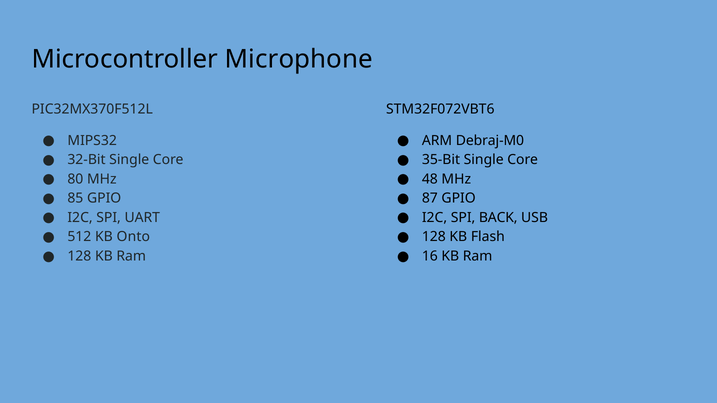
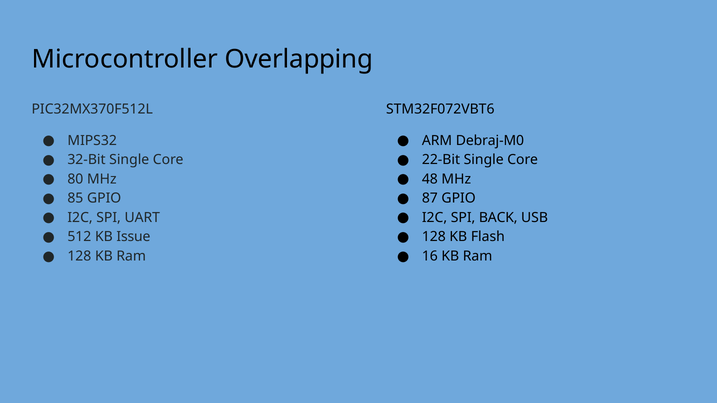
Microphone: Microphone -> Overlapping (299, 59)
35-Bit: 35-Bit -> 22-Bit (441, 160)
Onto: Onto -> Issue (133, 237)
